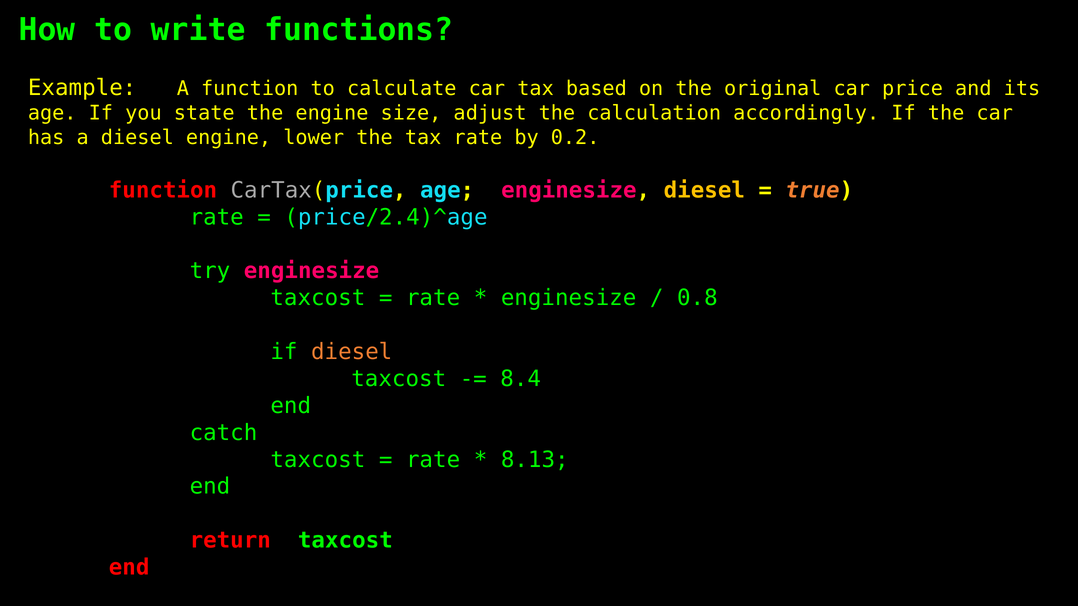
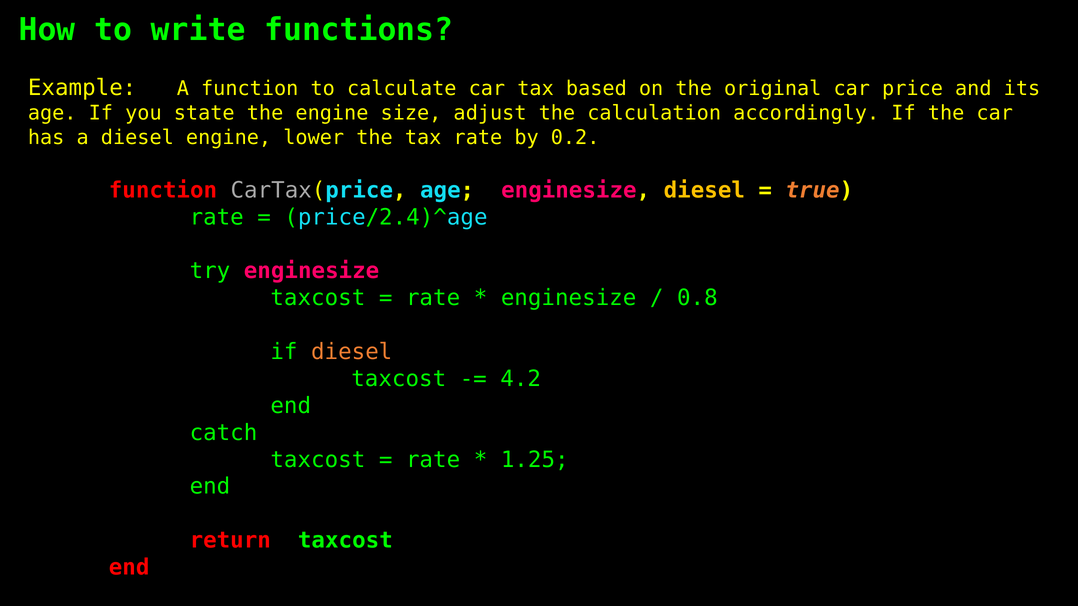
8.4: 8.4 -> 4.2 (521, 379)
8.13: 8.13 -> 1.25 (535, 460)
